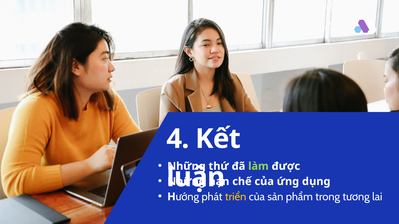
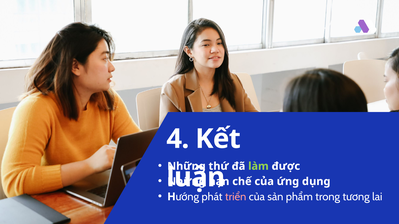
triển colour: yellow -> pink (236, 197)
